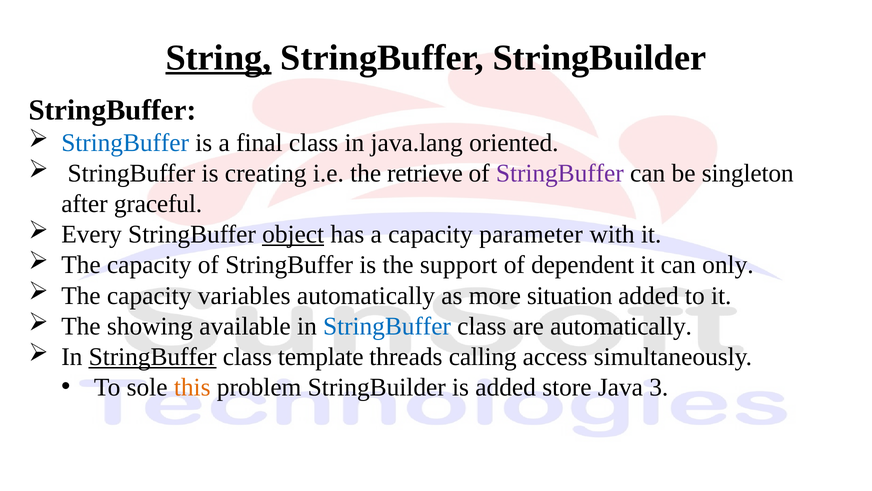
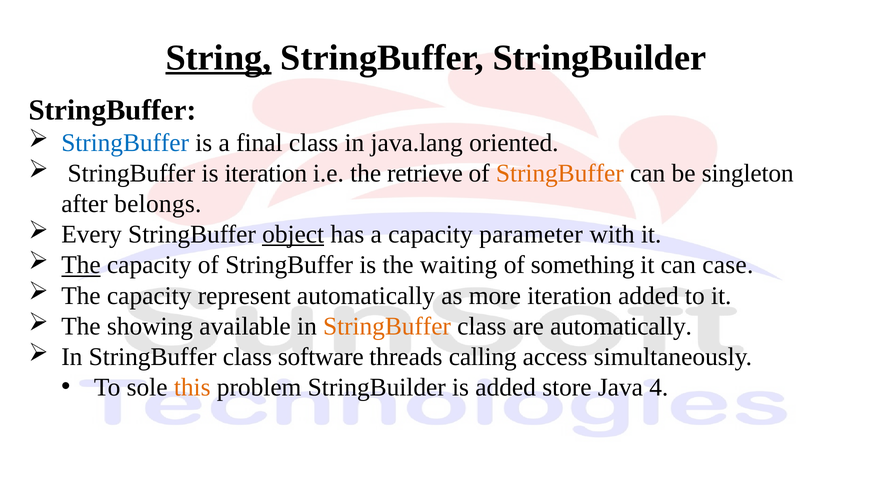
is creating: creating -> iteration (266, 173)
StringBuffer colour: purple -> orange (560, 173)
graceful: graceful -> belongs (158, 204)
The underline: none -> present (81, 265)
support: support -> waiting (459, 265)
dependent: dependent -> something (583, 265)
only: only -> case (728, 265)
variables: variables -> represent (244, 295)
more situation: situation -> iteration (570, 295)
StringBuffer colour: blue -> orange (387, 326)
StringBuffer underline: present -> none (153, 356)
template: template -> software (321, 356)
3: 3 -> 4 (659, 387)
